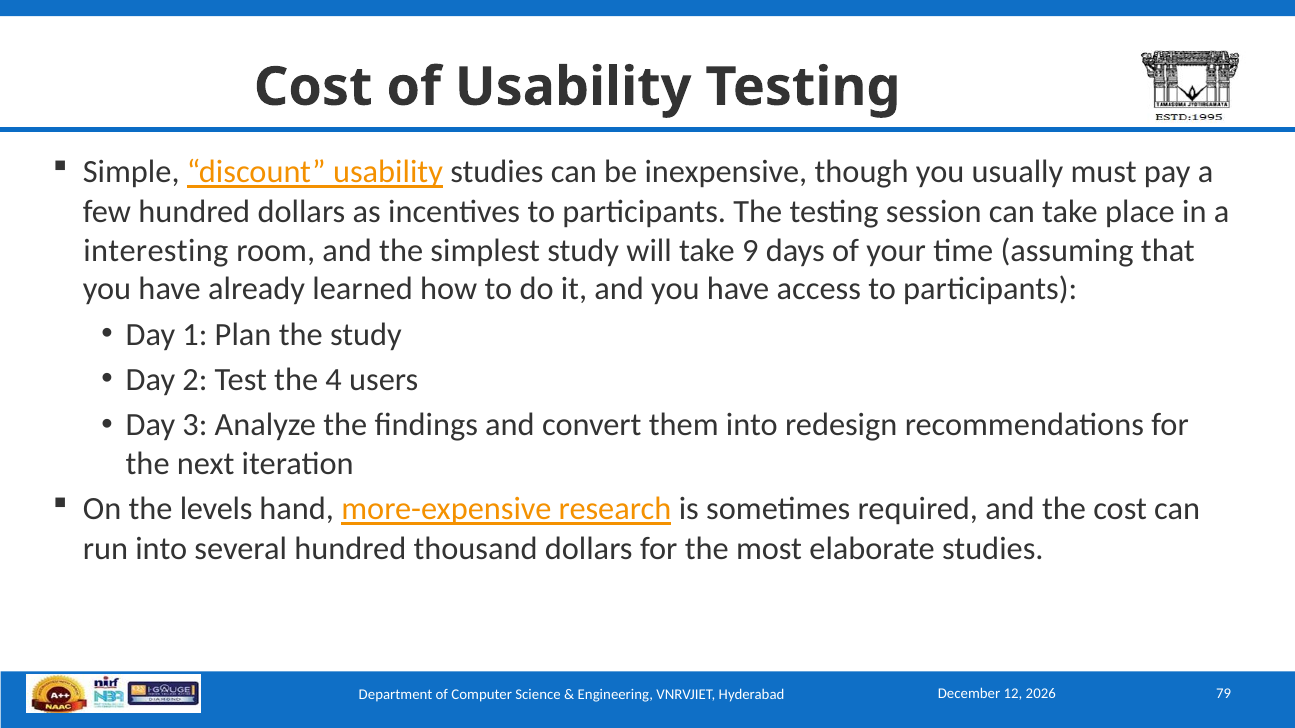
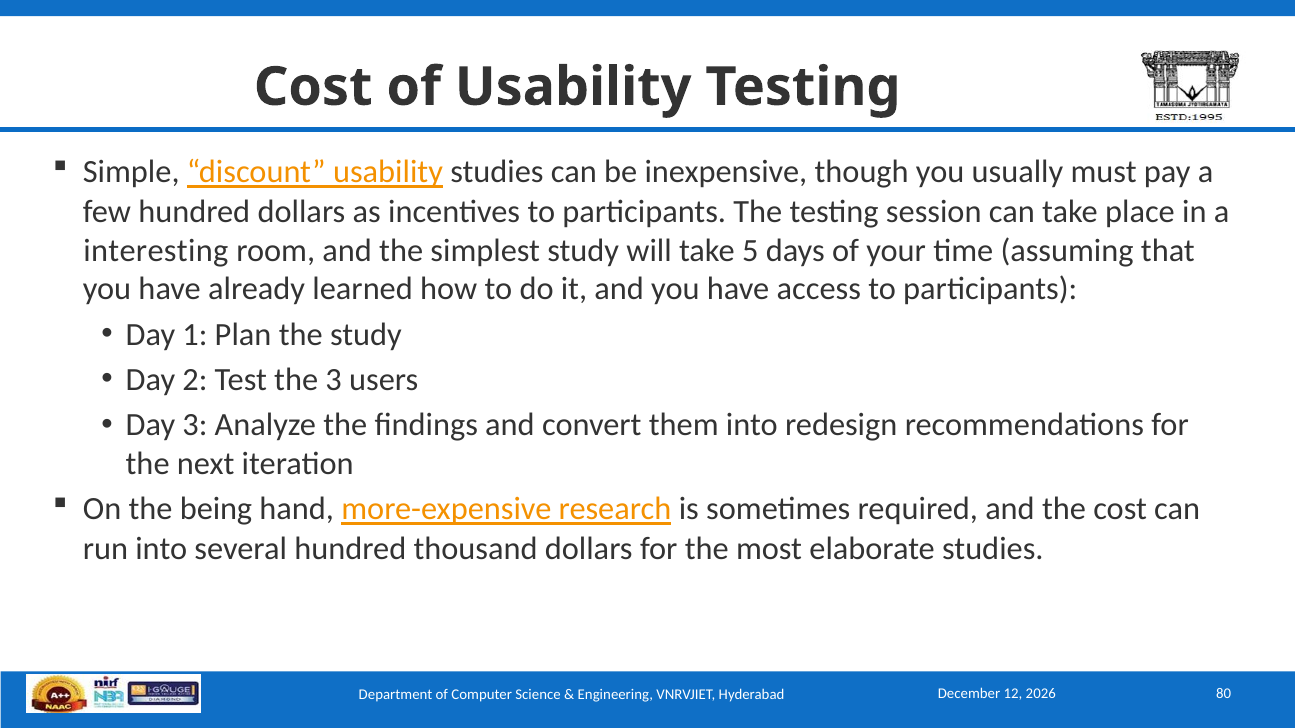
9: 9 -> 5 (750, 251)
the 4: 4 -> 3 (334, 380)
levels: levels -> being (216, 510)
79: 79 -> 80 (1224, 694)
